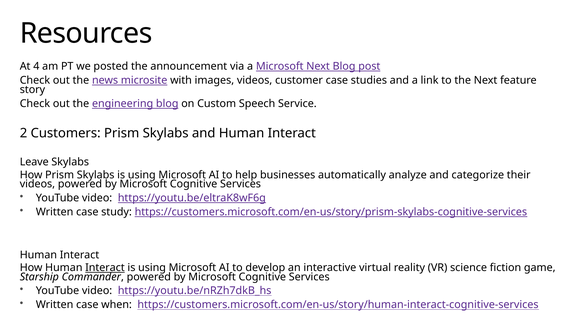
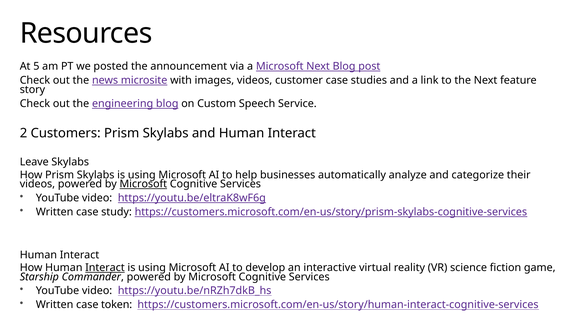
4: 4 -> 5 (36, 66)
Microsoft underline: none -> present (143, 184)
when: when -> token (117, 304)
